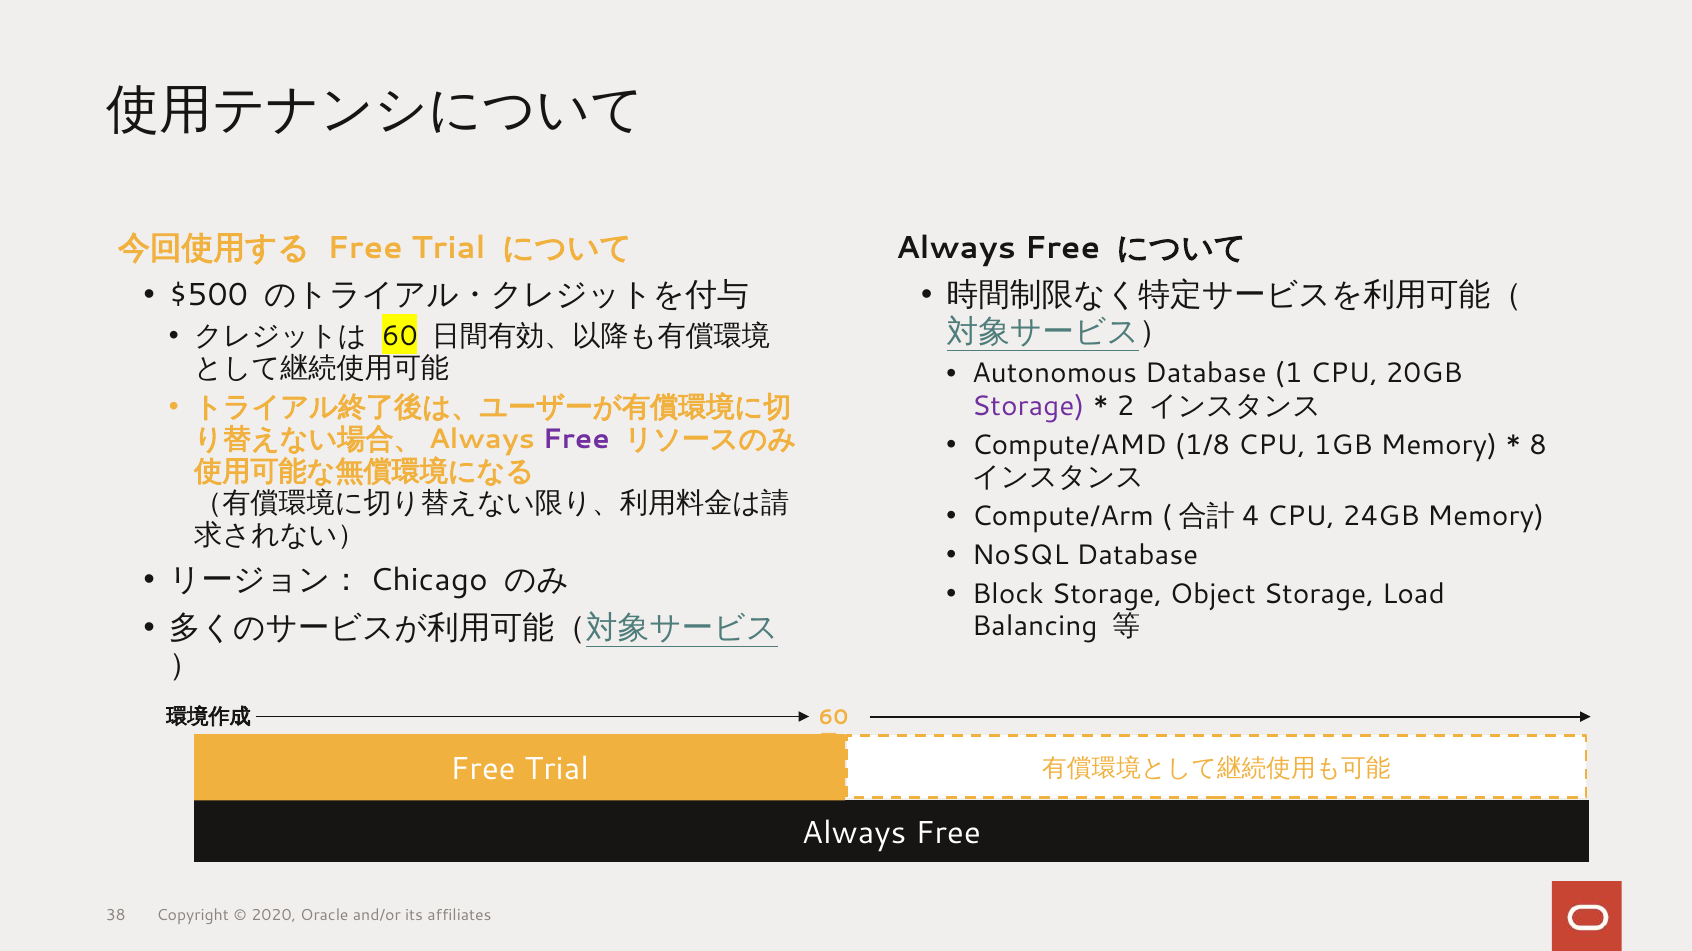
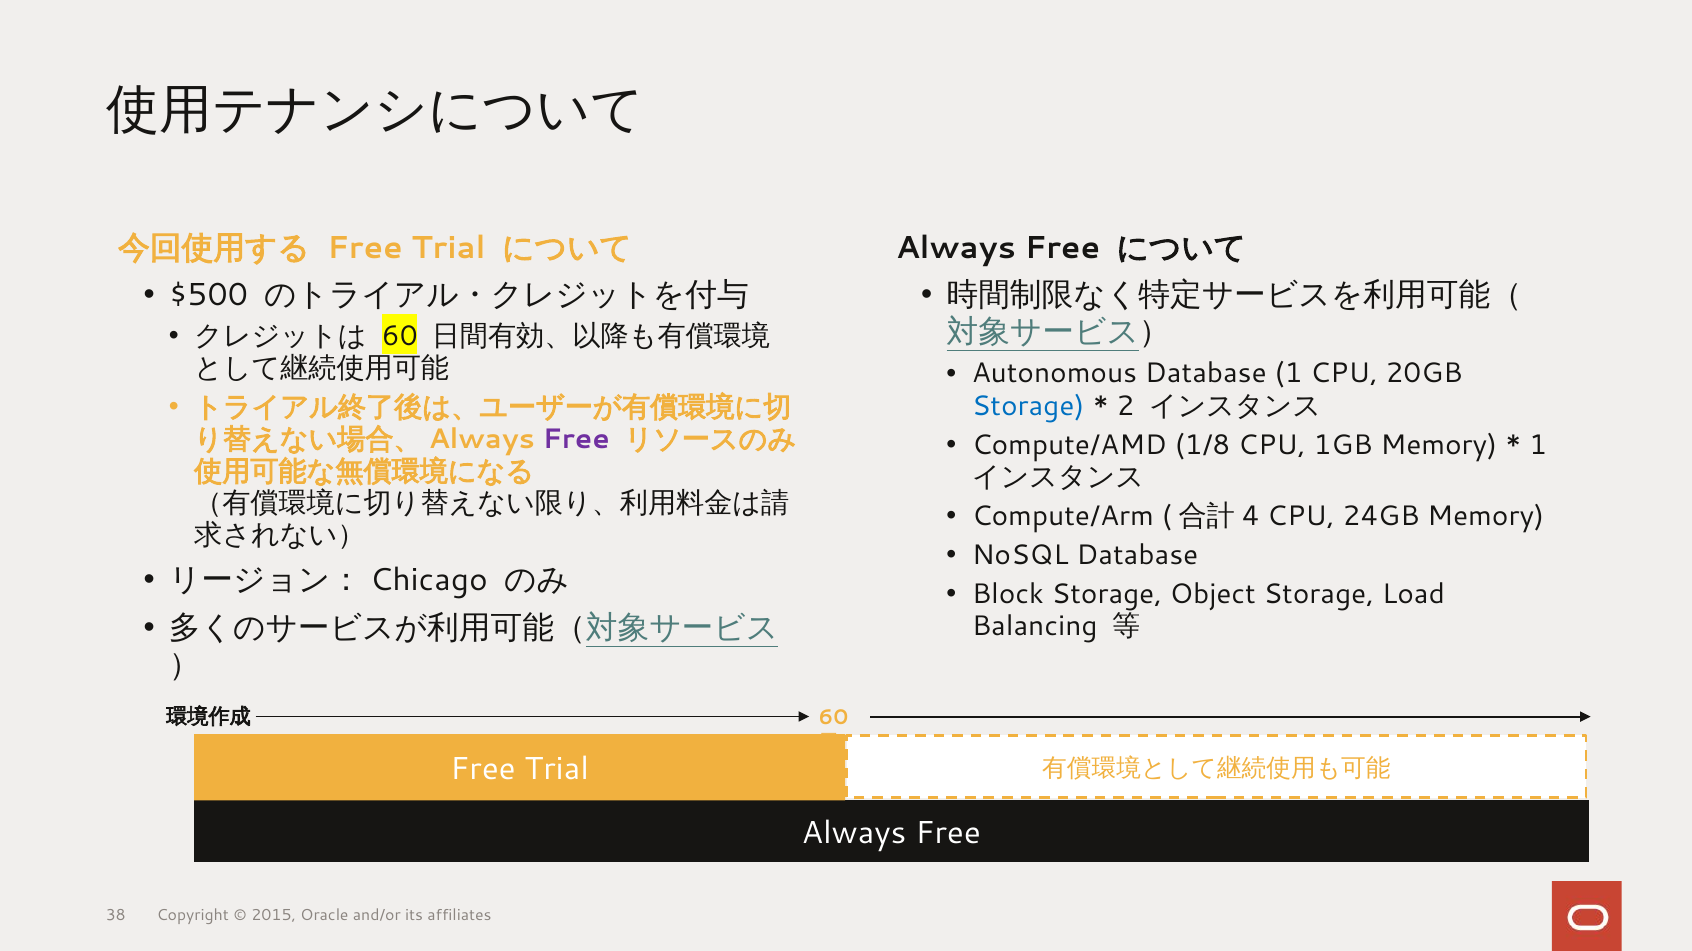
Storage colour: purple -> blue (1028, 406)
8: 8 -> 1 (1538, 445)
2020: 2020 -> 2015 (274, 916)
